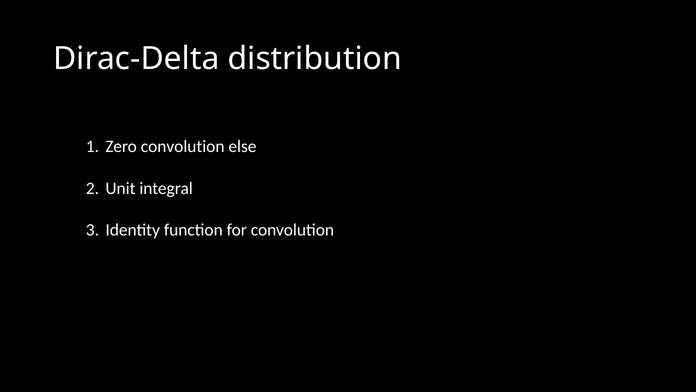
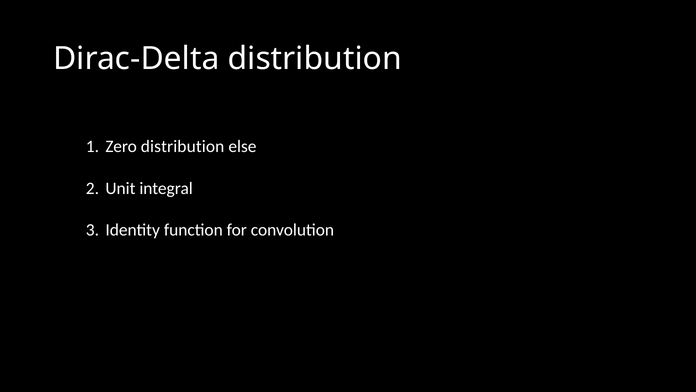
Zero convolution: convolution -> distribution (183, 146)
